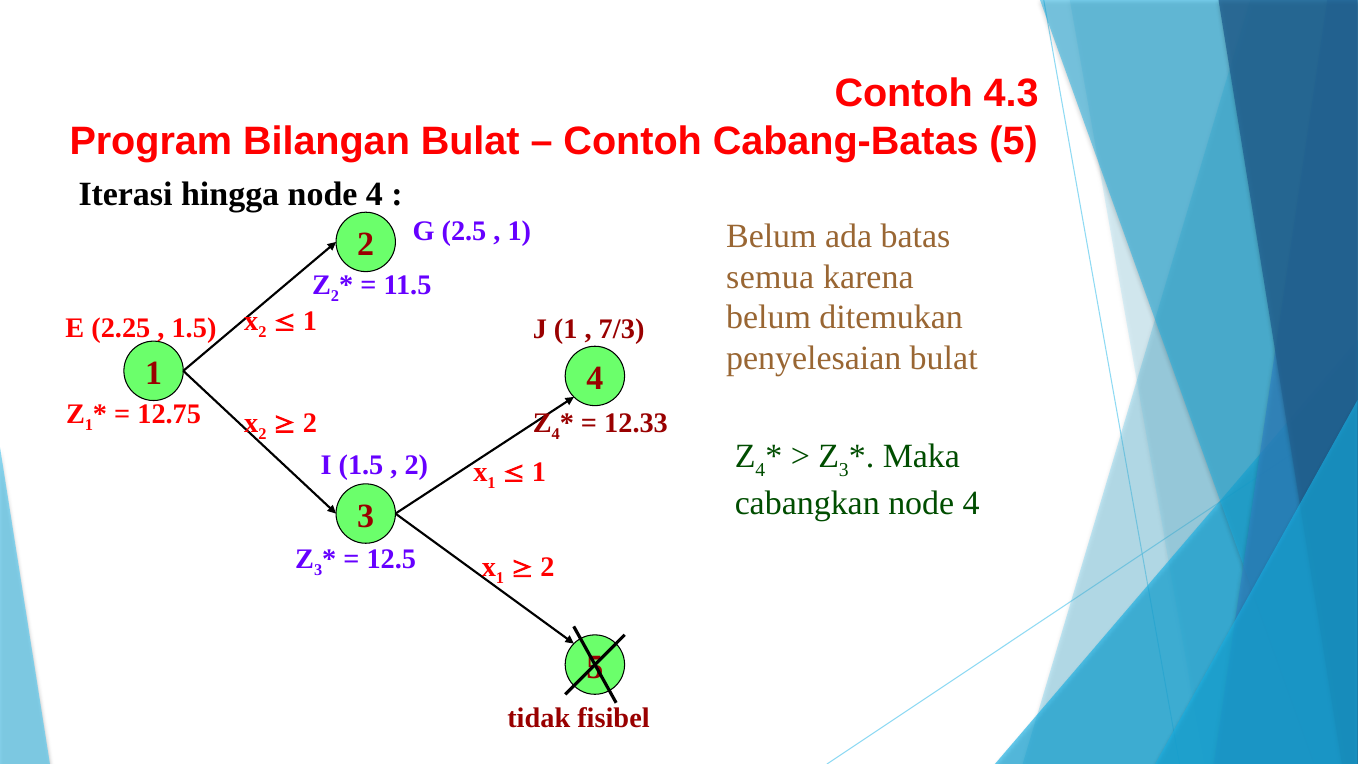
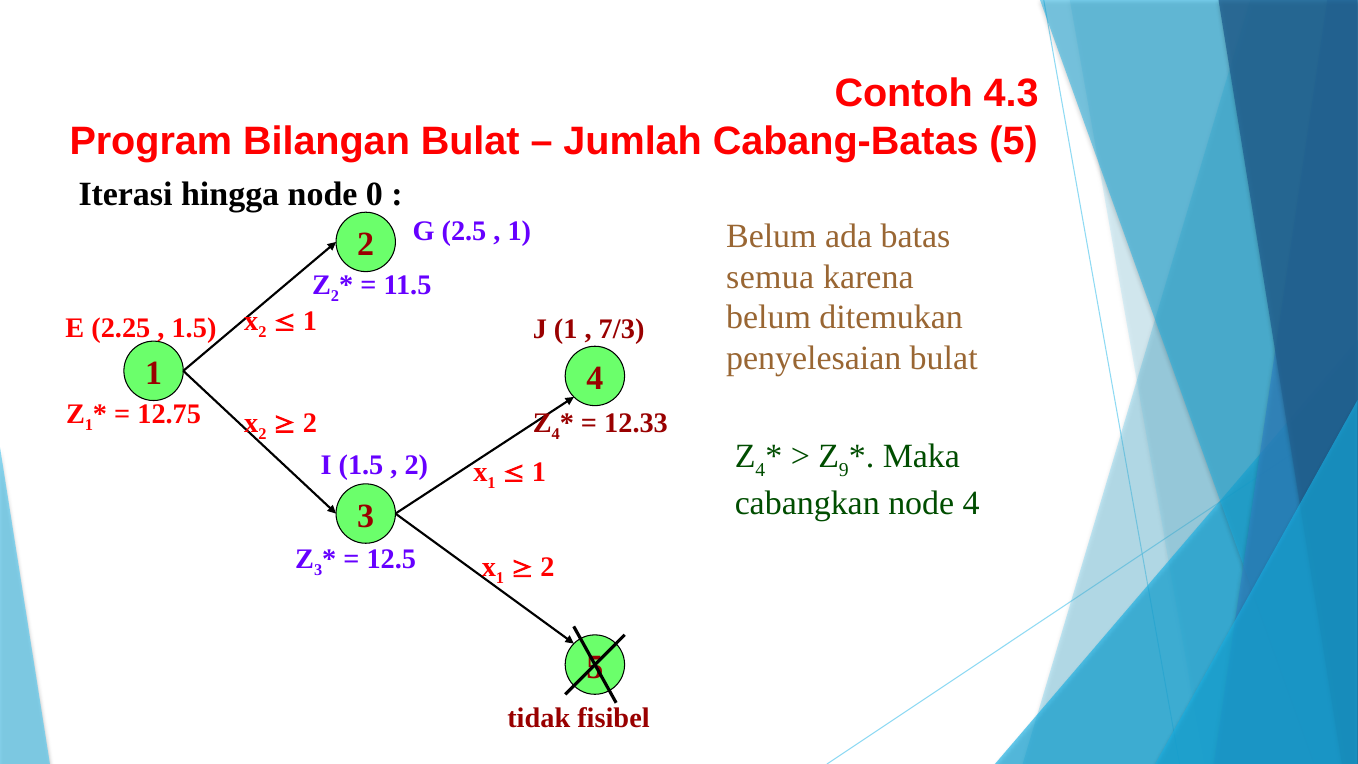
Contoh: Contoh -> Jumlah (633, 141)
hingga node 4: 4 -> 0 (374, 194)
3: 3 -> 9 (844, 470)
